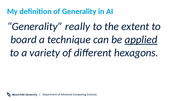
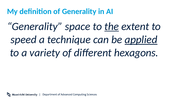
really: really -> space (78, 26)
the underline: none -> present (112, 26)
board: board -> speed (24, 39)
